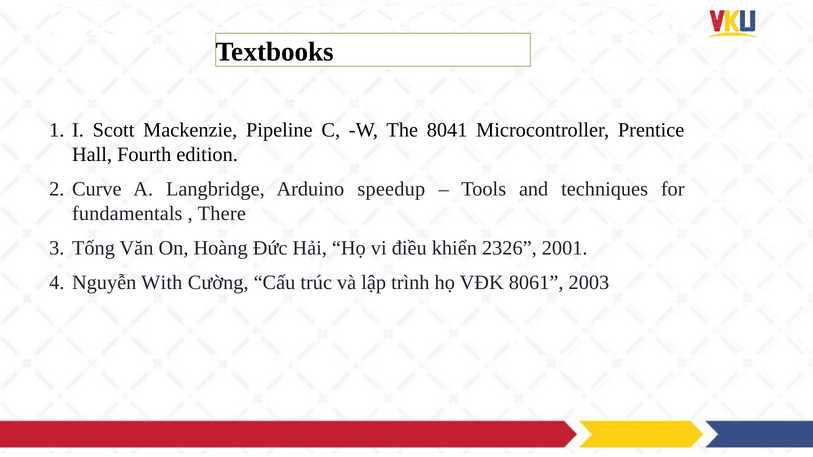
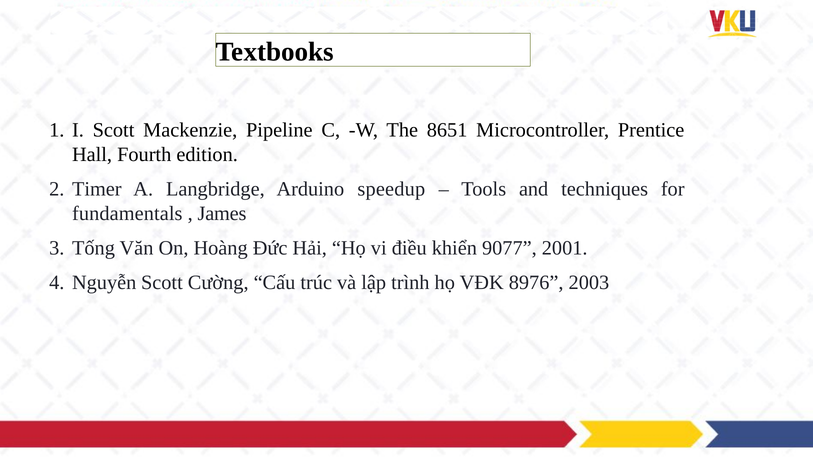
8041: 8041 -> 8651 (447, 130)
Curve: Curve -> Timer (97, 189)
There: There -> James (222, 214)
2326: 2326 -> 9077 (509, 248)
Nguyễn With: With -> Scott (162, 283)
8061: 8061 -> 8976 (536, 283)
